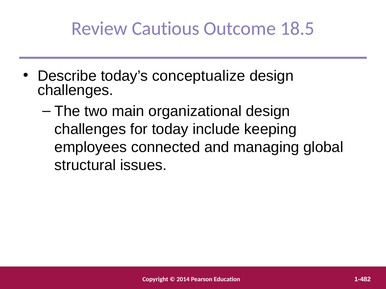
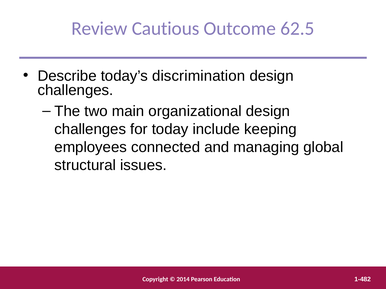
18.5: 18.5 -> 62.5 (297, 29)
conceptualize: conceptualize -> discrimination (199, 76)
